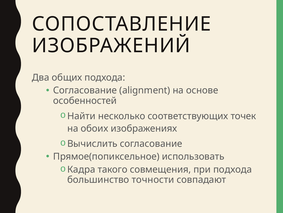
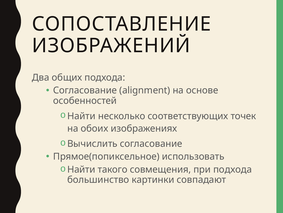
Кадра: Кадра -> Найти (81, 169)
точности: точности -> картинки (153, 179)
